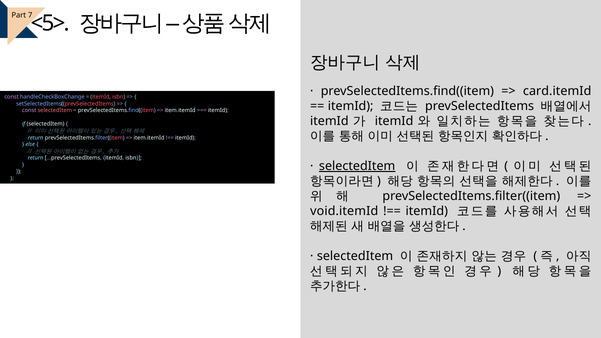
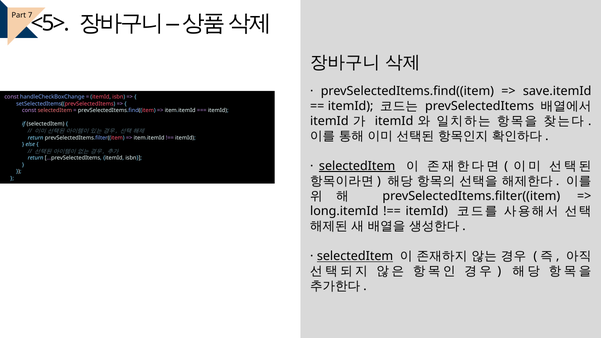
card.itemId: card.itemId -> save.itemId (557, 91)
void.itemId: void.itemId -> long.itemId (344, 211)
selectedItem underline: none -> present (355, 256)
